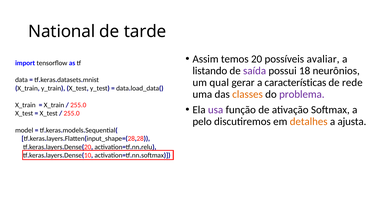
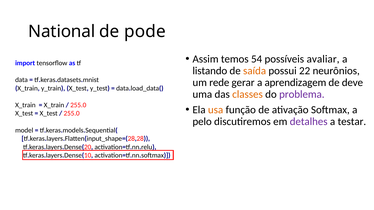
tarde: tarde -> pode (145, 31)
20: 20 -> 54 (257, 59)
saída colour: purple -> orange (255, 71)
18: 18 -> 22 (305, 71)
qual: qual -> rede (219, 83)
características: características -> aprendizagem (295, 83)
rede: rede -> deve (352, 83)
usa colour: purple -> orange (216, 110)
detalhes colour: orange -> purple (309, 122)
ajusta: ajusta -> testar (352, 122)
